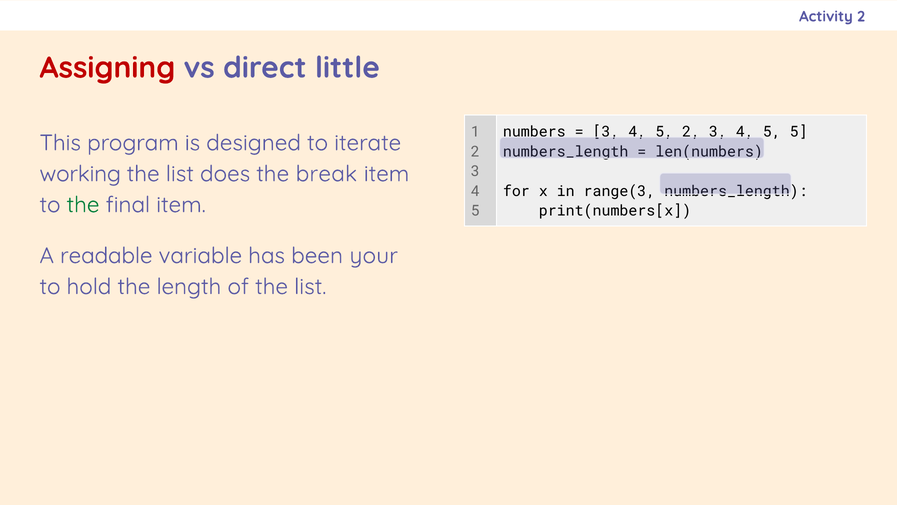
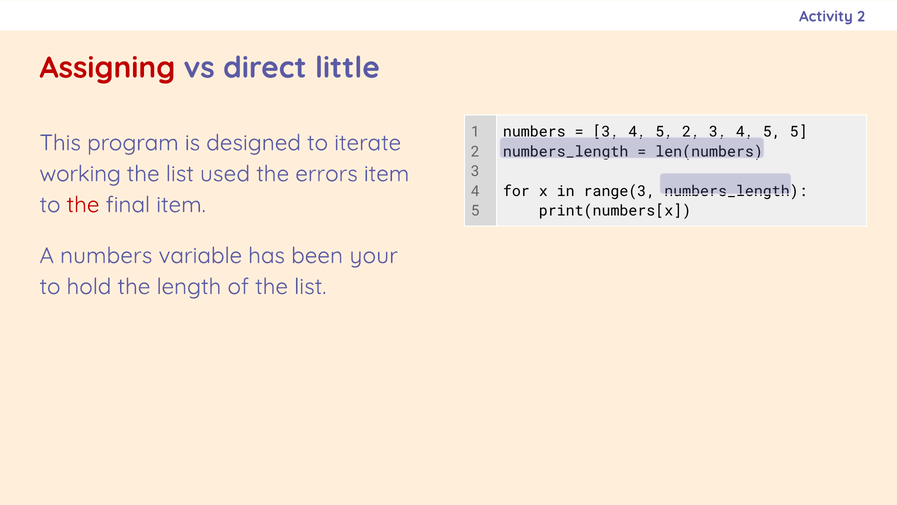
does: does -> used (225, 174)
break: break -> errors (327, 174)
the colour: green -> red (83, 205)
A readable: readable -> numbers (106, 256)
